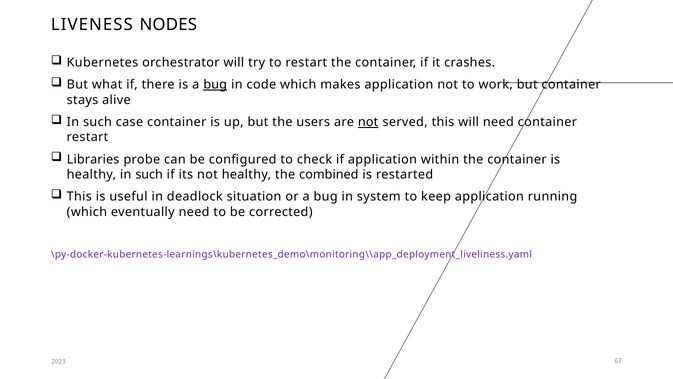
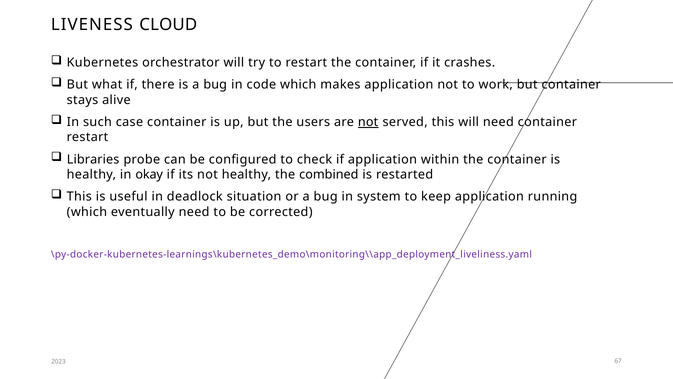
NODES: NODES -> CLOUD (168, 25)
bug underline: present -> none (215, 85)
healthy in such: such -> okay (149, 174)
